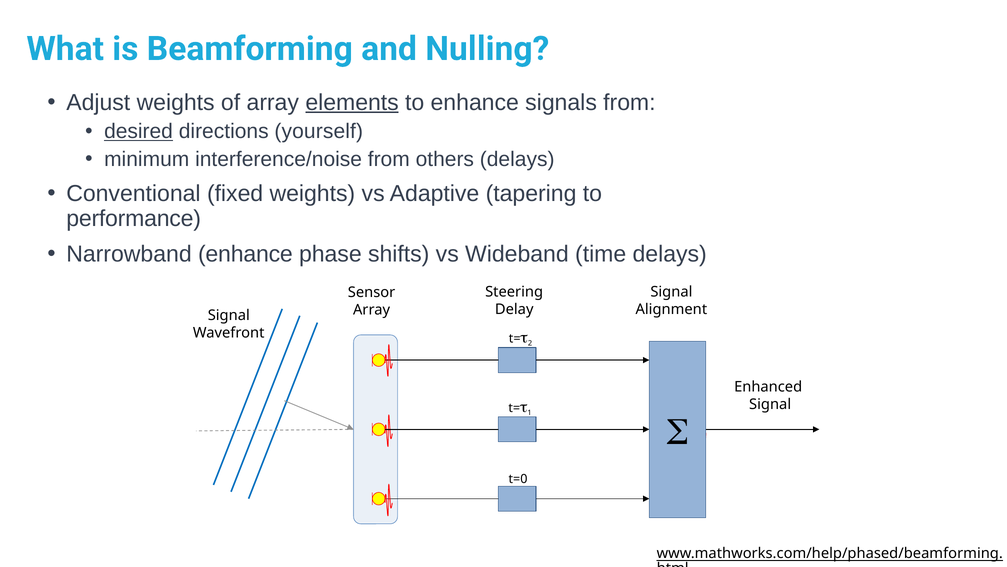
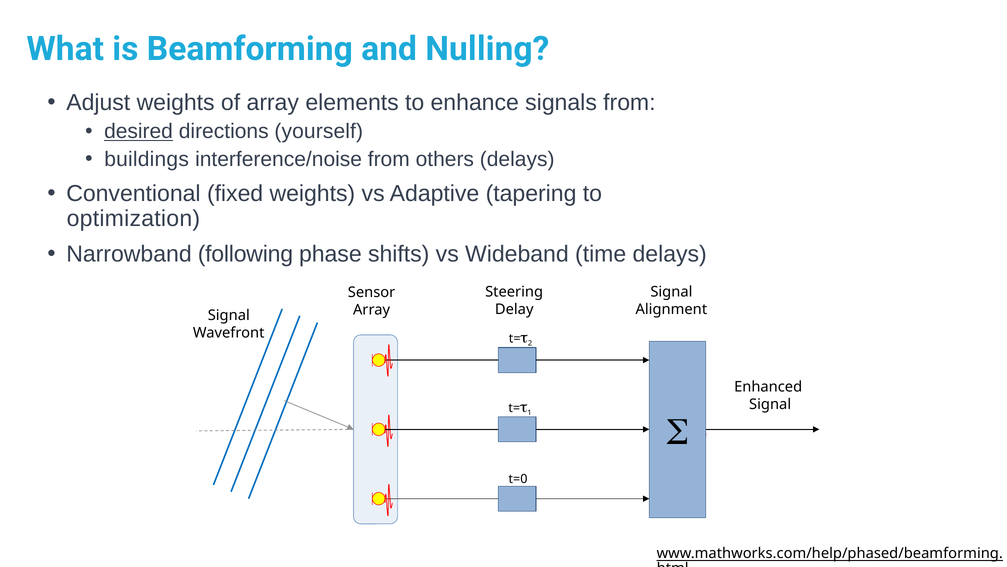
elements underline: present -> none (352, 102)
minimum: minimum -> buildings (147, 159)
performance: performance -> optimization (133, 218)
Narrowband enhance: enhance -> following (245, 254)
